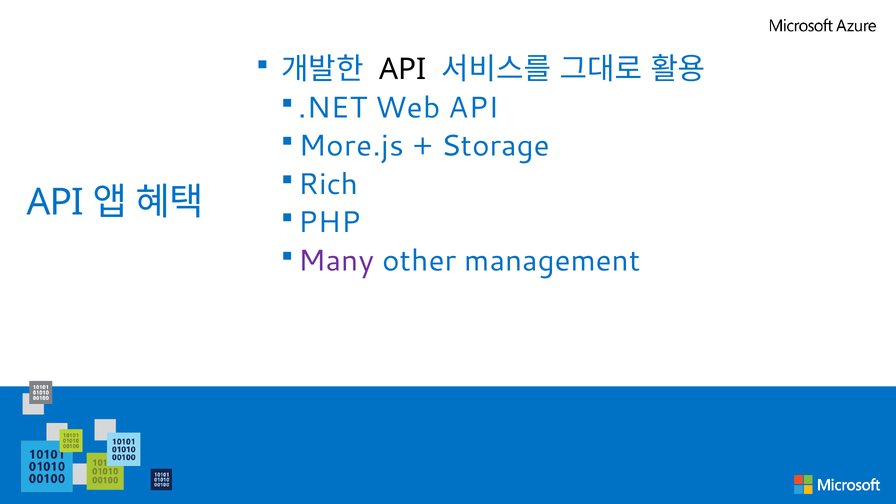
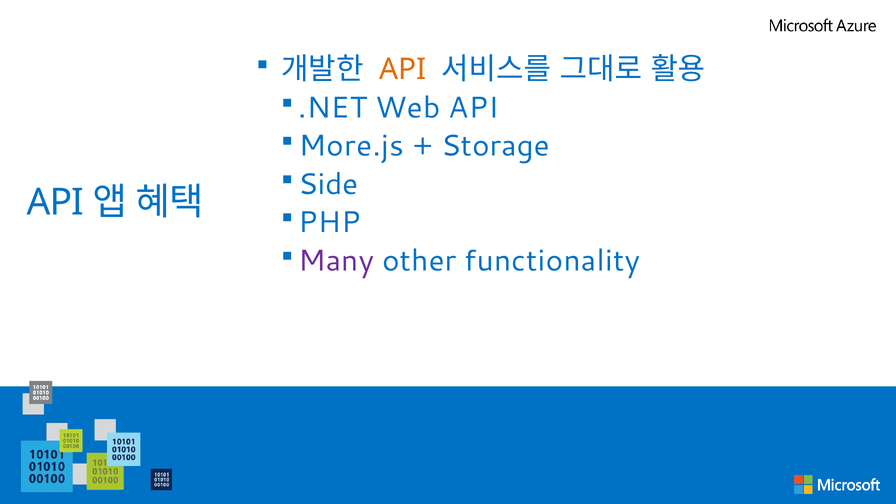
API colour: black -> orange (403, 70)
Rich: Rich -> Side (328, 184)
management: management -> functionality (552, 261)
